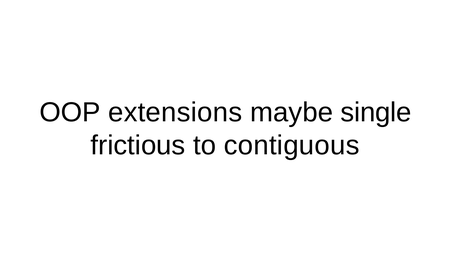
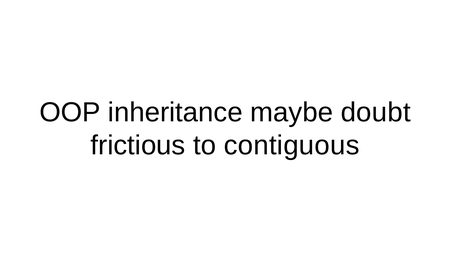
extensions: extensions -> inheritance (175, 112)
single: single -> doubt (376, 112)
